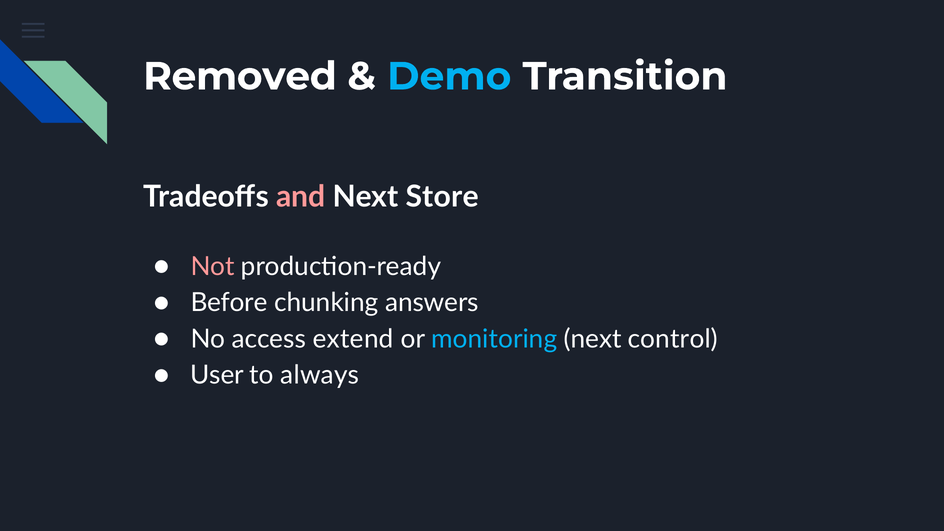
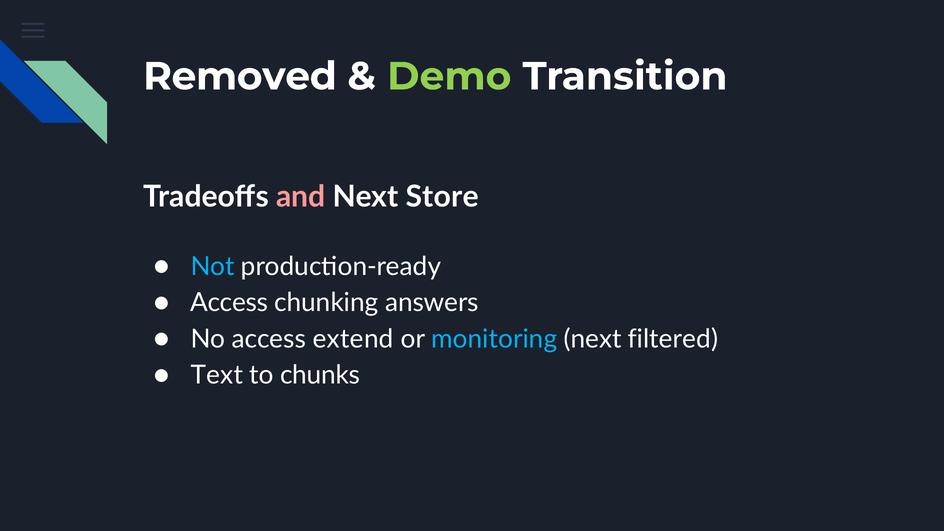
Demo colour: light blue -> light green (449, 76)
Not colour: pink -> light blue (213, 267)
Before: Before -> Access (229, 303)
control: control -> filtered (673, 339)
User: User -> Text (217, 375)
always: always -> chunks (320, 375)
